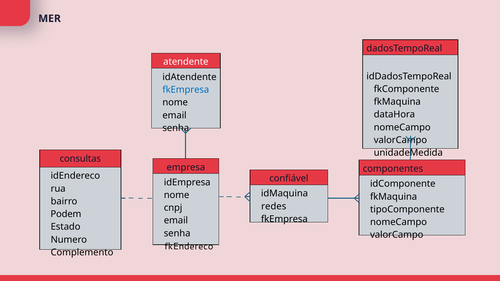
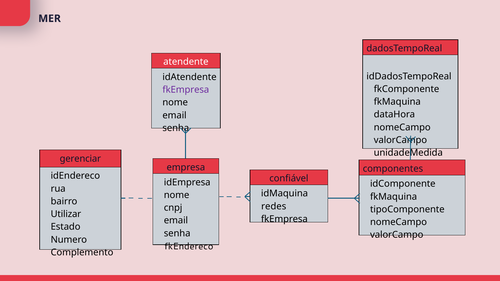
fkEmpresa colour: blue -> purple (186, 90)
consultas: consultas -> gerenciar (80, 159)
Podem: Podem -> Utilizar (66, 214)
